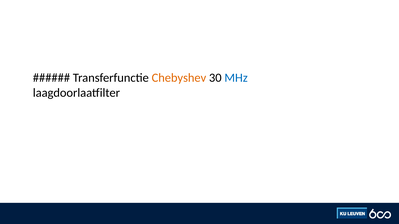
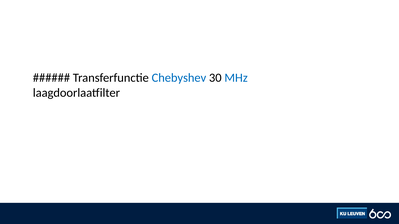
Chebyshev colour: orange -> blue (179, 78)
